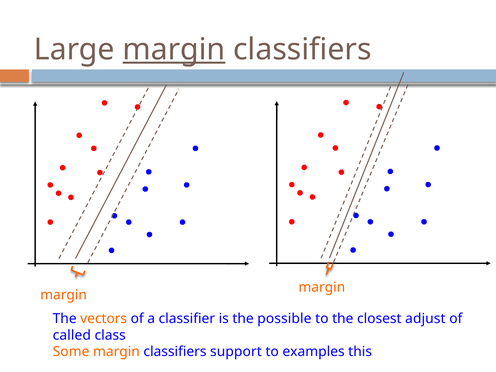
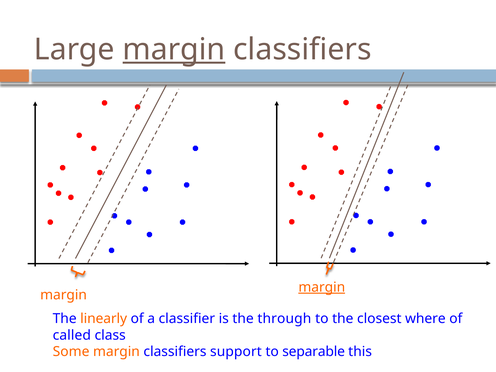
margin underline: none -> present (322, 287)
vectors: vectors -> linearly (104, 319)
possible: possible -> through (284, 319)
adjust: adjust -> where (425, 319)
examples: examples -> separable (314, 352)
